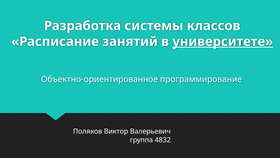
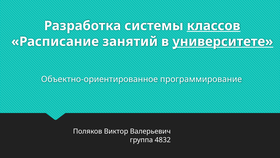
классов underline: none -> present (214, 26)
